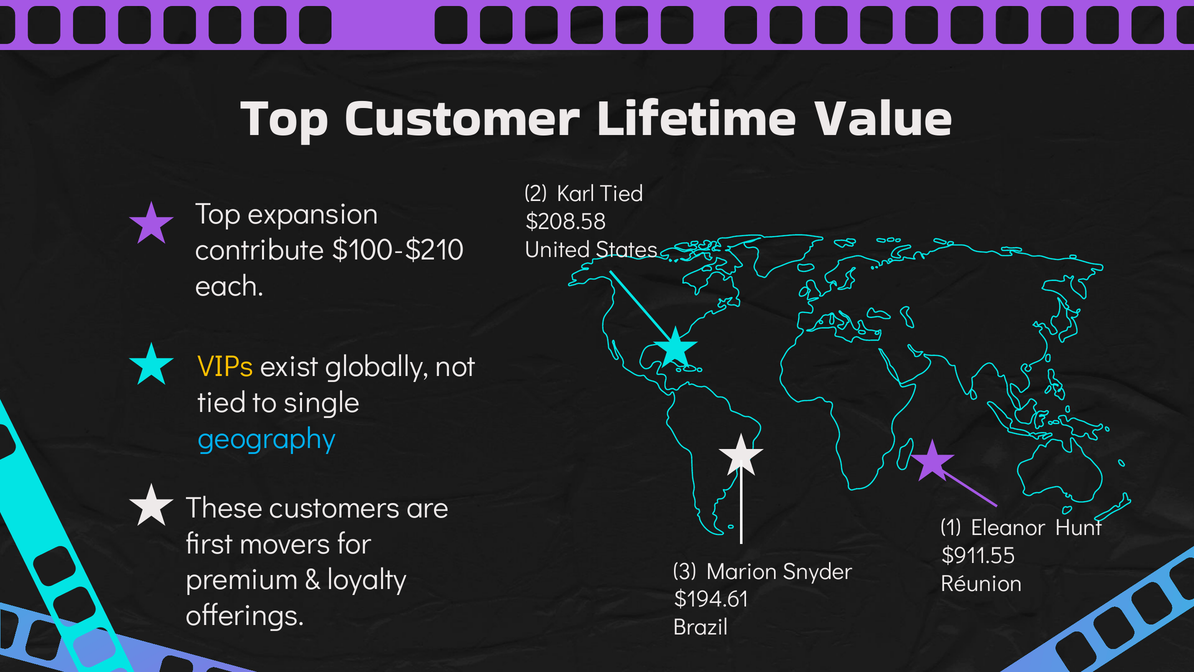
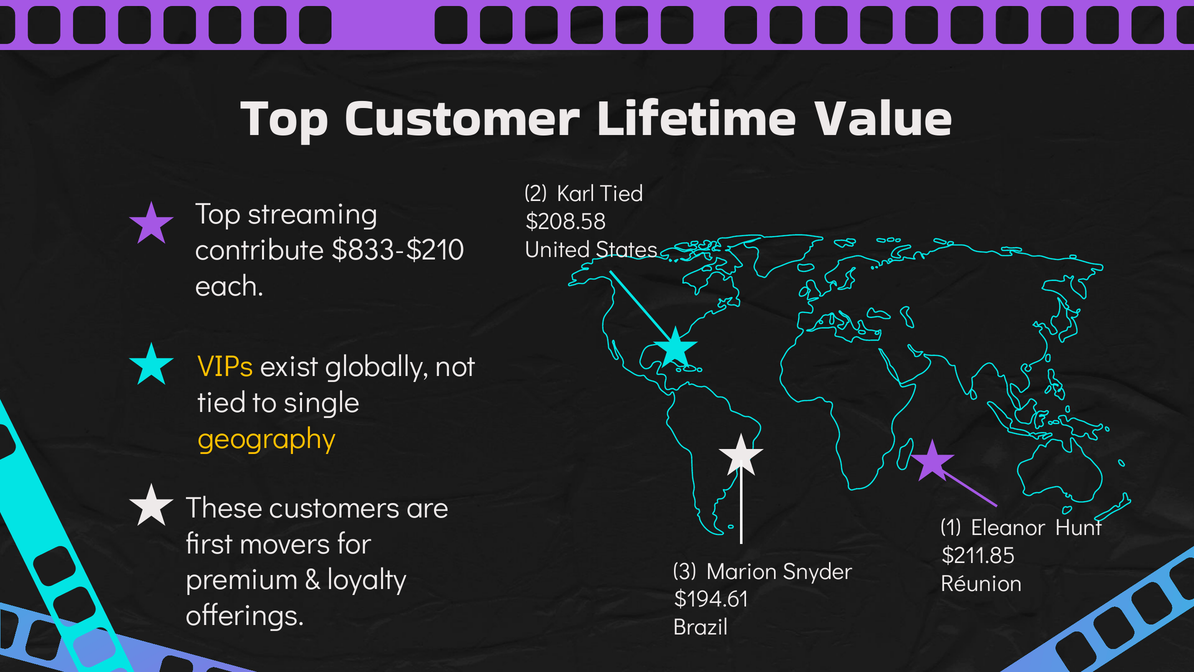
expansion: expansion -> streaming (313, 214)
$100-$210: $100-$210 -> $833-$210 (398, 250)
geography colour: light blue -> yellow (267, 438)
$911.55: $911.55 -> $211.85 (978, 555)
